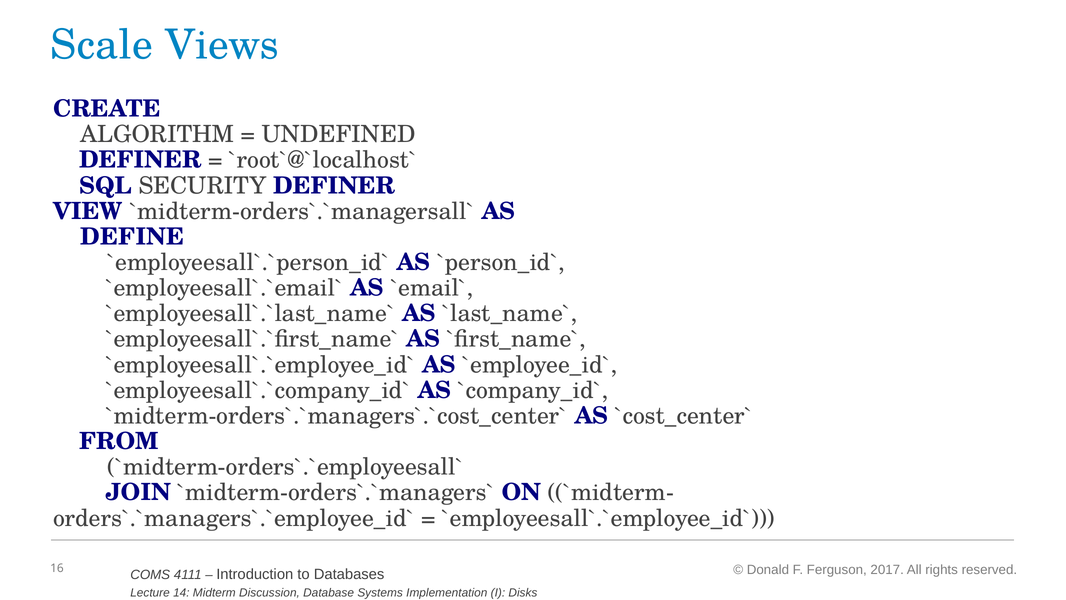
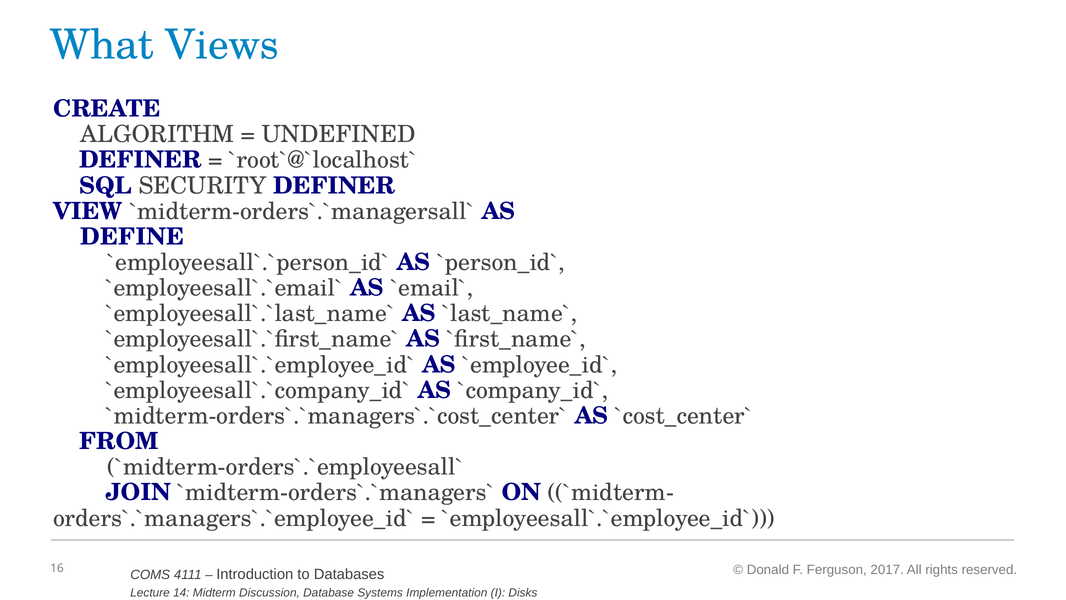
Scale: Scale -> What (102, 45)
